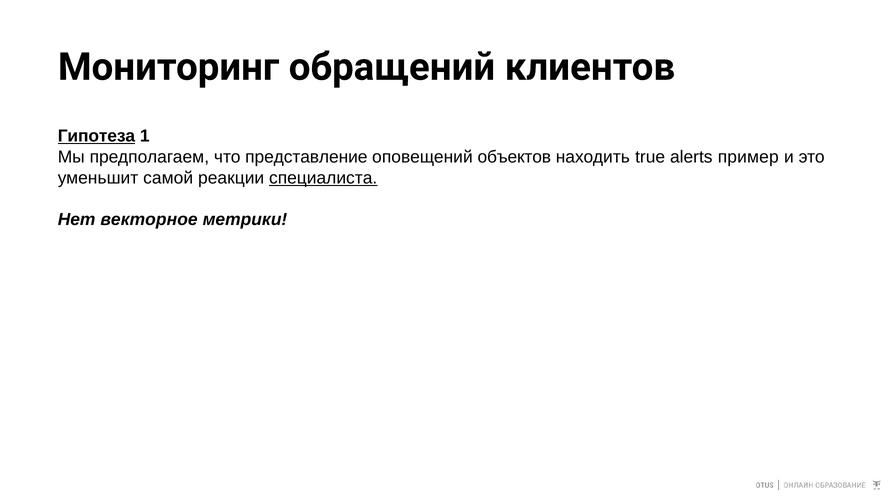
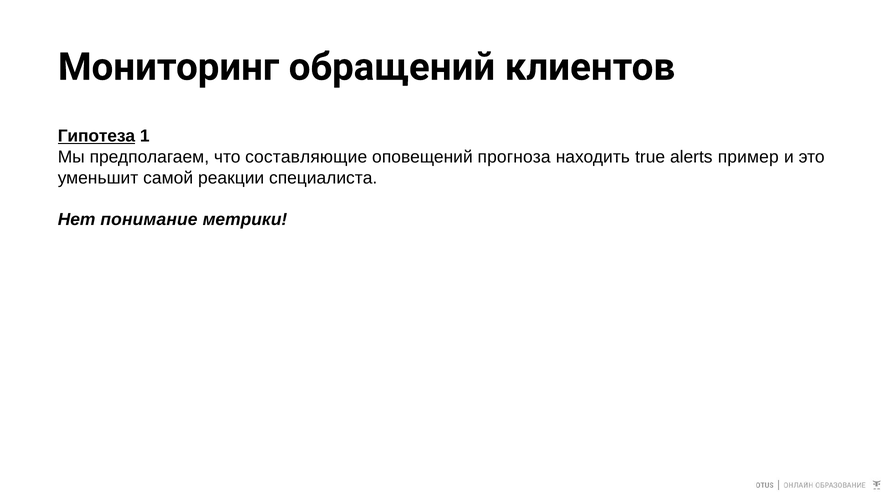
представление: представление -> составляющие (306, 157)
объектов: объектов -> прогноза (514, 157)
специалиста underline: present -> none (323, 178)
векторное: векторное -> понимание (149, 220)
